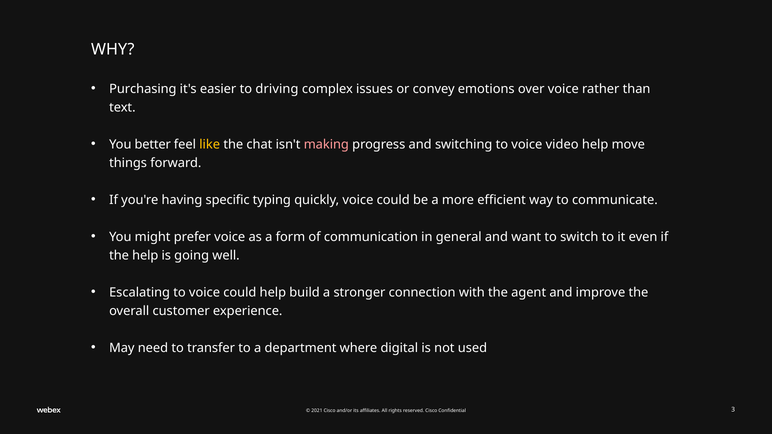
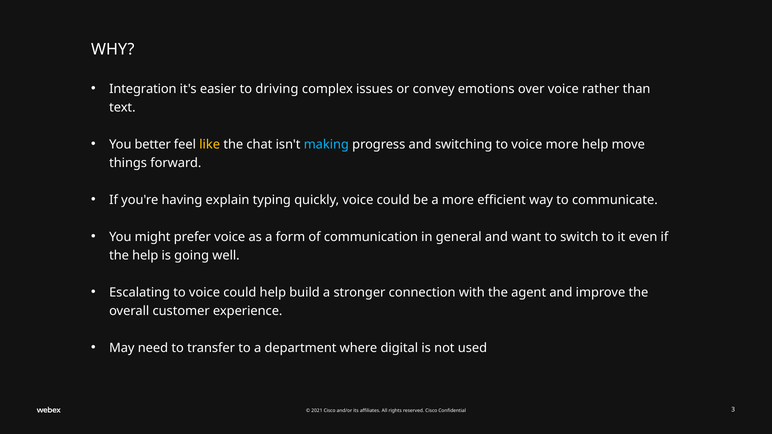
Purchasing: Purchasing -> Integration (143, 89)
making colour: pink -> light blue (326, 145)
voice video: video -> more (562, 145)
specific: specific -> explain (228, 200)
